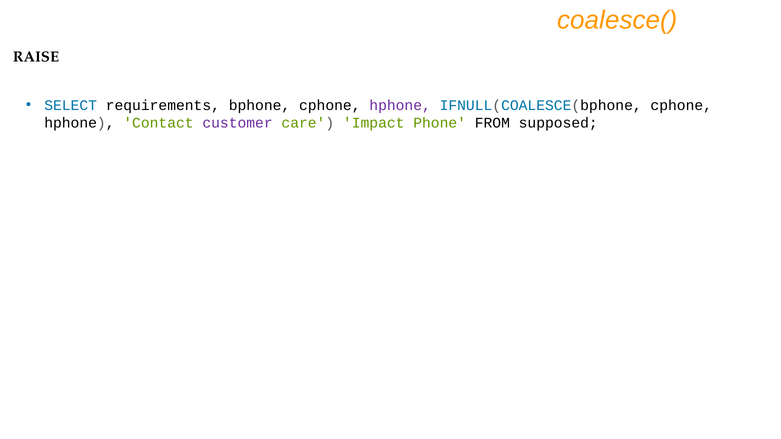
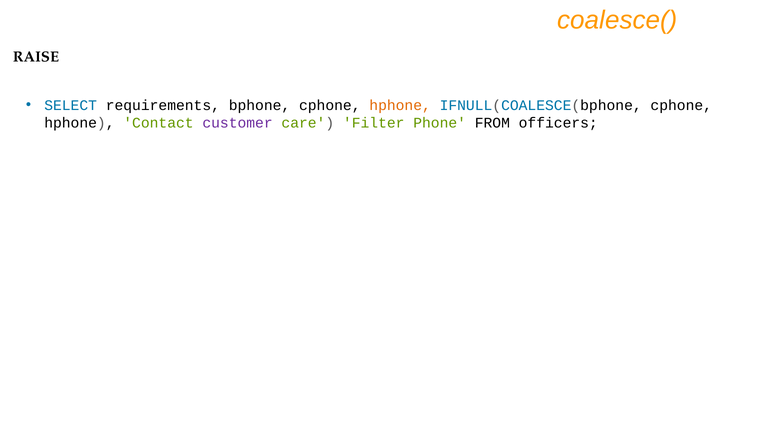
hphone colour: purple -> orange (400, 106)
Impact: Impact -> Filter (374, 123)
supposed: supposed -> officers (558, 123)
